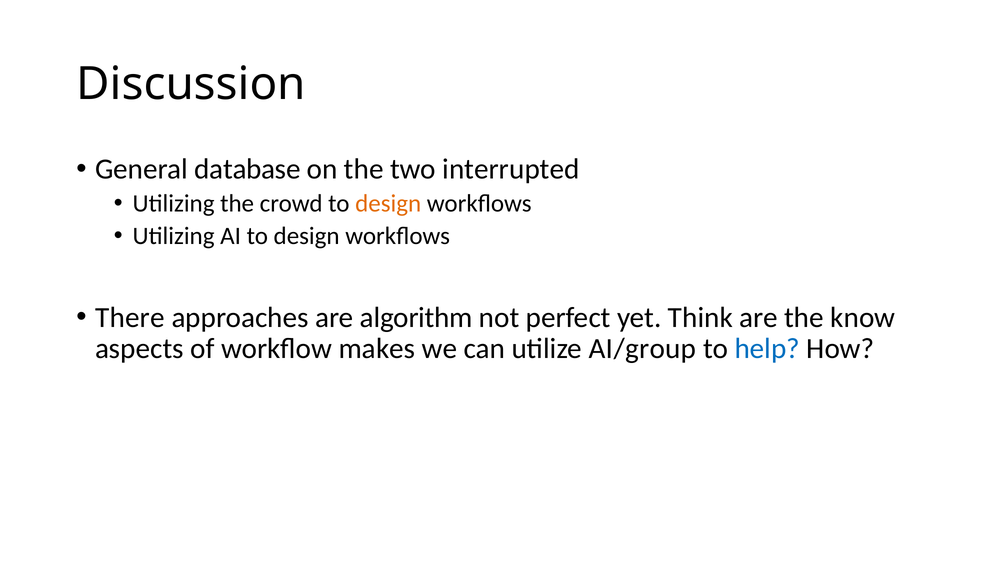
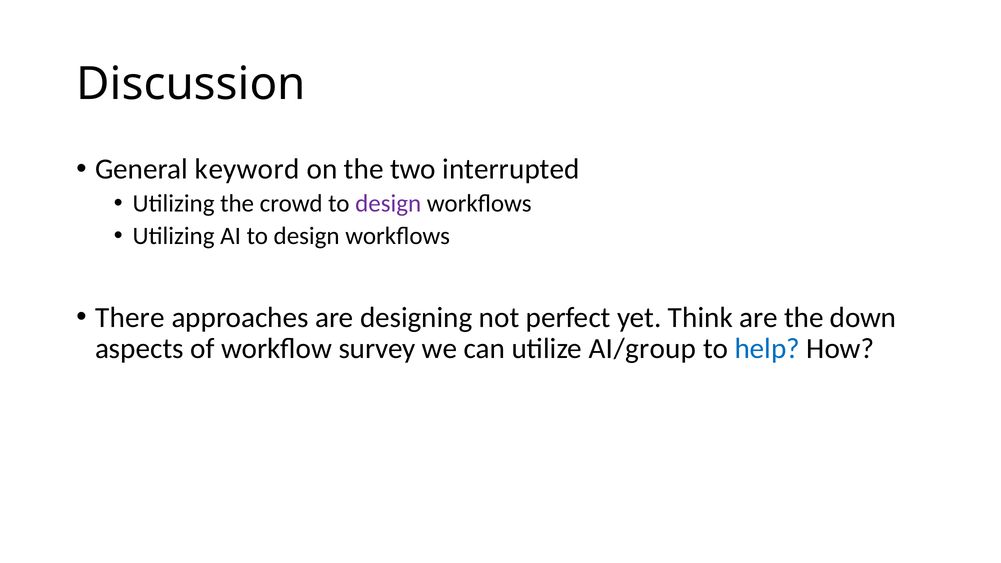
database: database -> keyword (247, 169)
design colour: orange -> purple (388, 204)
algorithm: algorithm -> designing (416, 317)
know: know -> down (863, 317)
makes: makes -> survey (377, 349)
